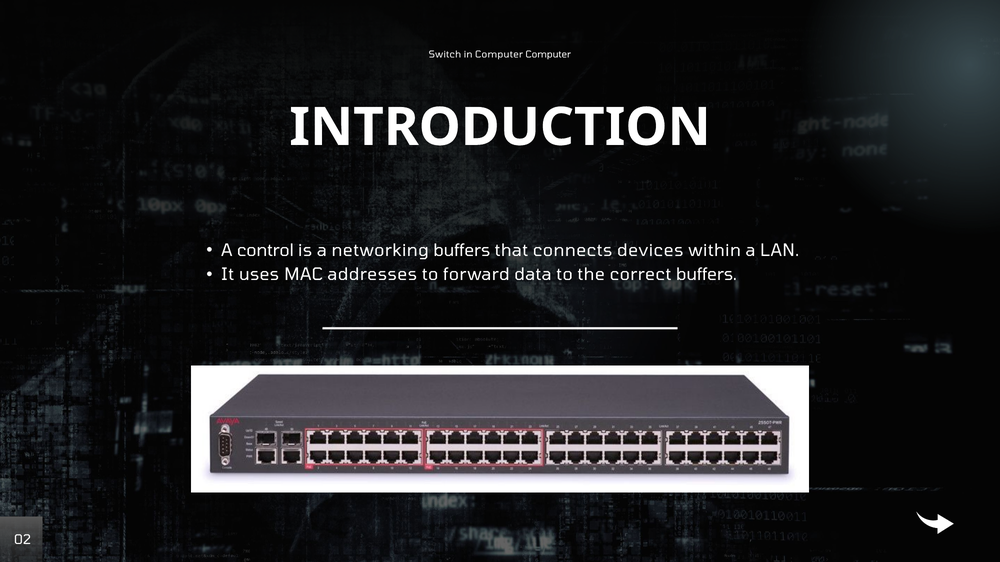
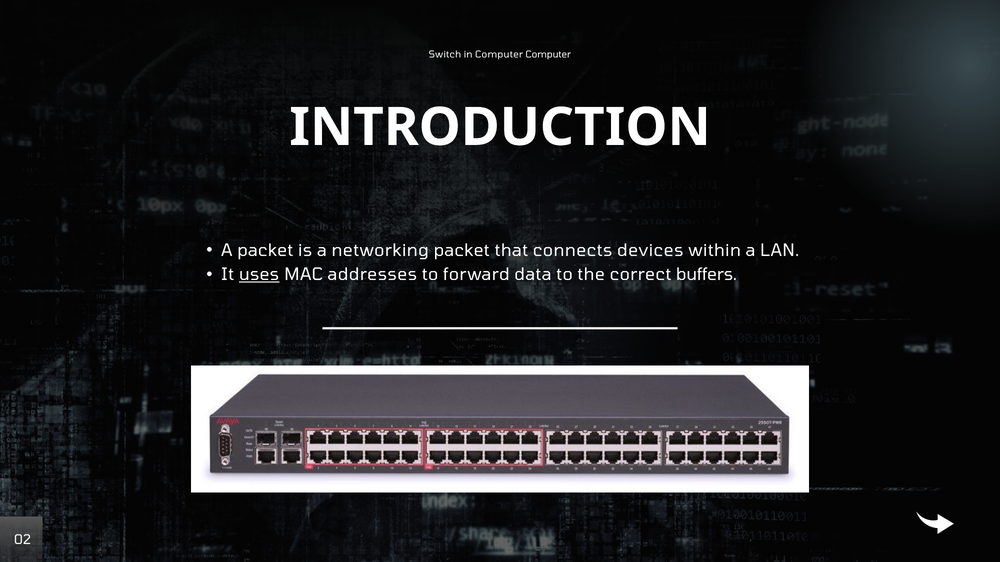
A control: control -> packet (265, 251)
networking buffers: buffers -> packet (462, 251)
uses underline: none -> present (259, 275)
